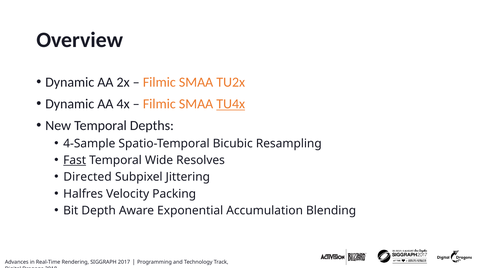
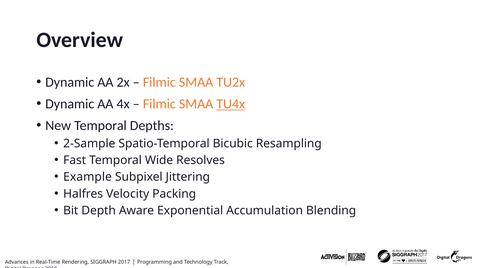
4-Sample: 4-Sample -> 2-Sample (89, 144)
Fast underline: present -> none (75, 160)
Directed: Directed -> Example (88, 177)
